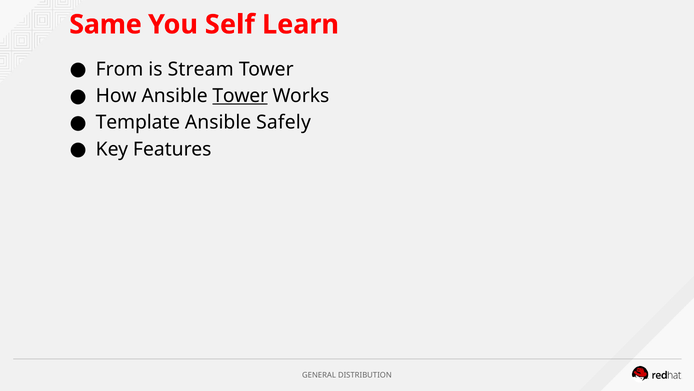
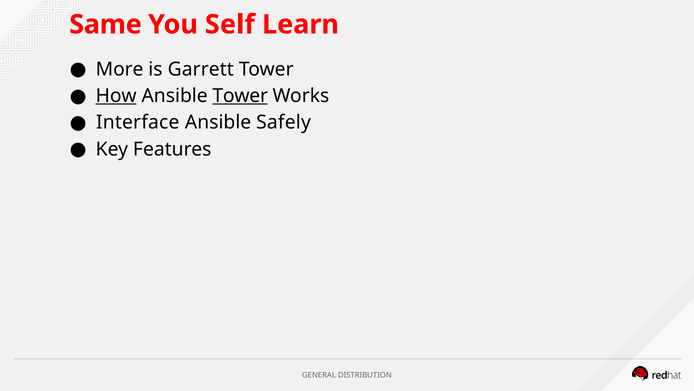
From: From -> More (120, 69)
Stream: Stream -> Garrett (201, 69)
How underline: none -> present (116, 96)
Template: Template -> Interface (138, 122)
